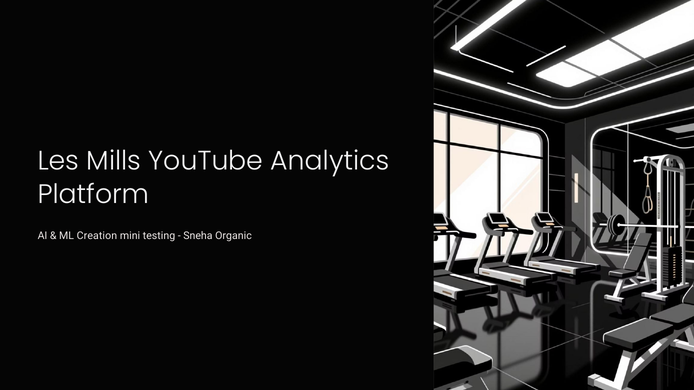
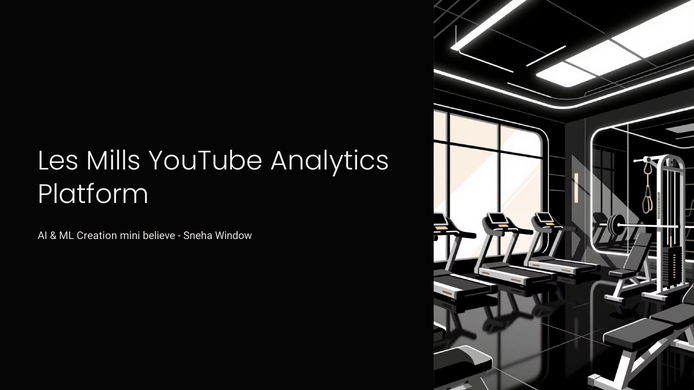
testing: testing -> believe (159, 236)
Organic: Organic -> Window (234, 236)
